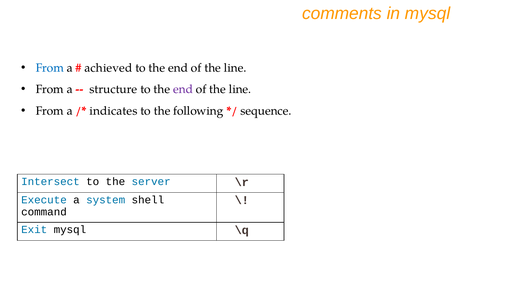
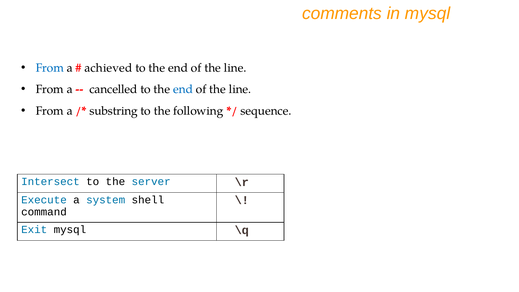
structure: structure -> cancelled (113, 89)
end colour: purple -> blue (183, 89)
indicates: indicates -> substring (114, 111)
